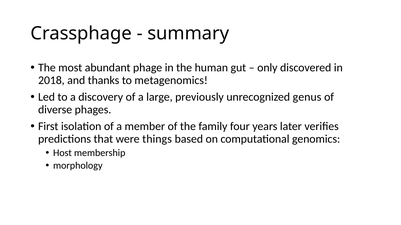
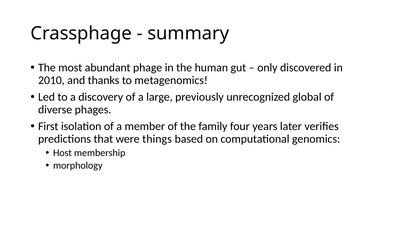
2018: 2018 -> 2010 (51, 80)
genus: genus -> global (307, 97)
